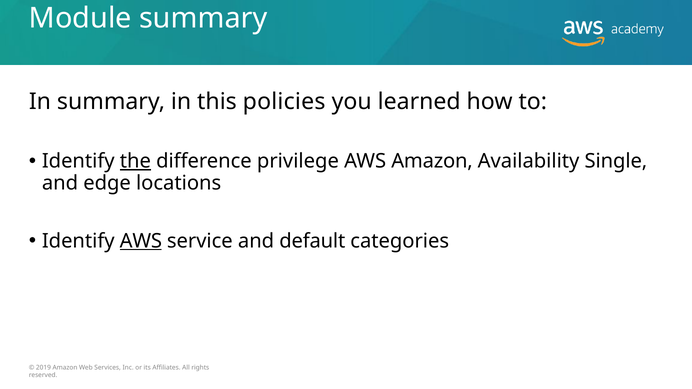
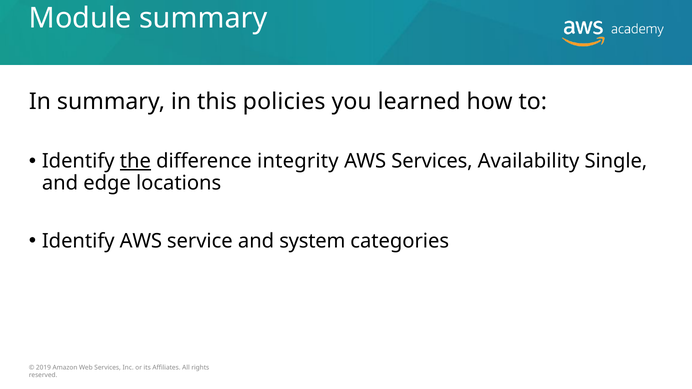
privilege: privilege -> integrity (298, 161)
AWS Amazon: Amazon -> Services (432, 161)
AWS underline: present -> none (141, 241)
default: default -> system (312, 241)
